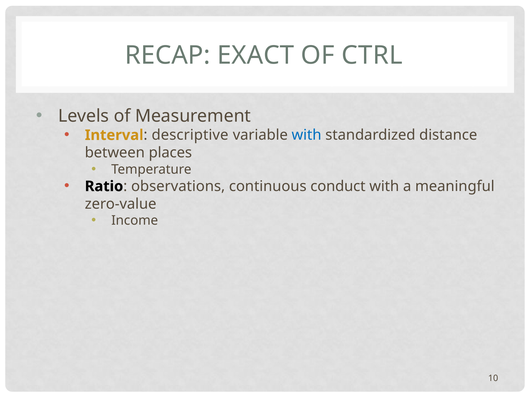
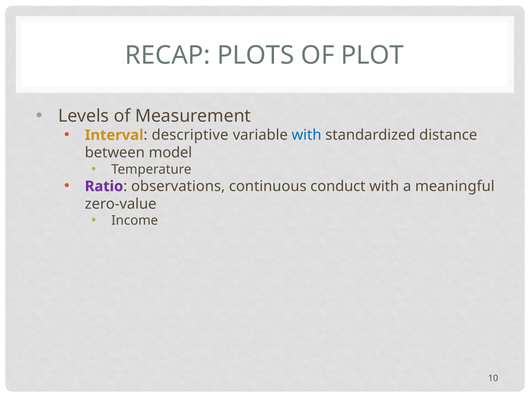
EXACT: EXACT -> PLOTS (256, 56)
CTRL: CTRL -> PLOT (372, 56)
places: places -> model (170, 153)
Ratio colour: black -> purple (104, 187)
